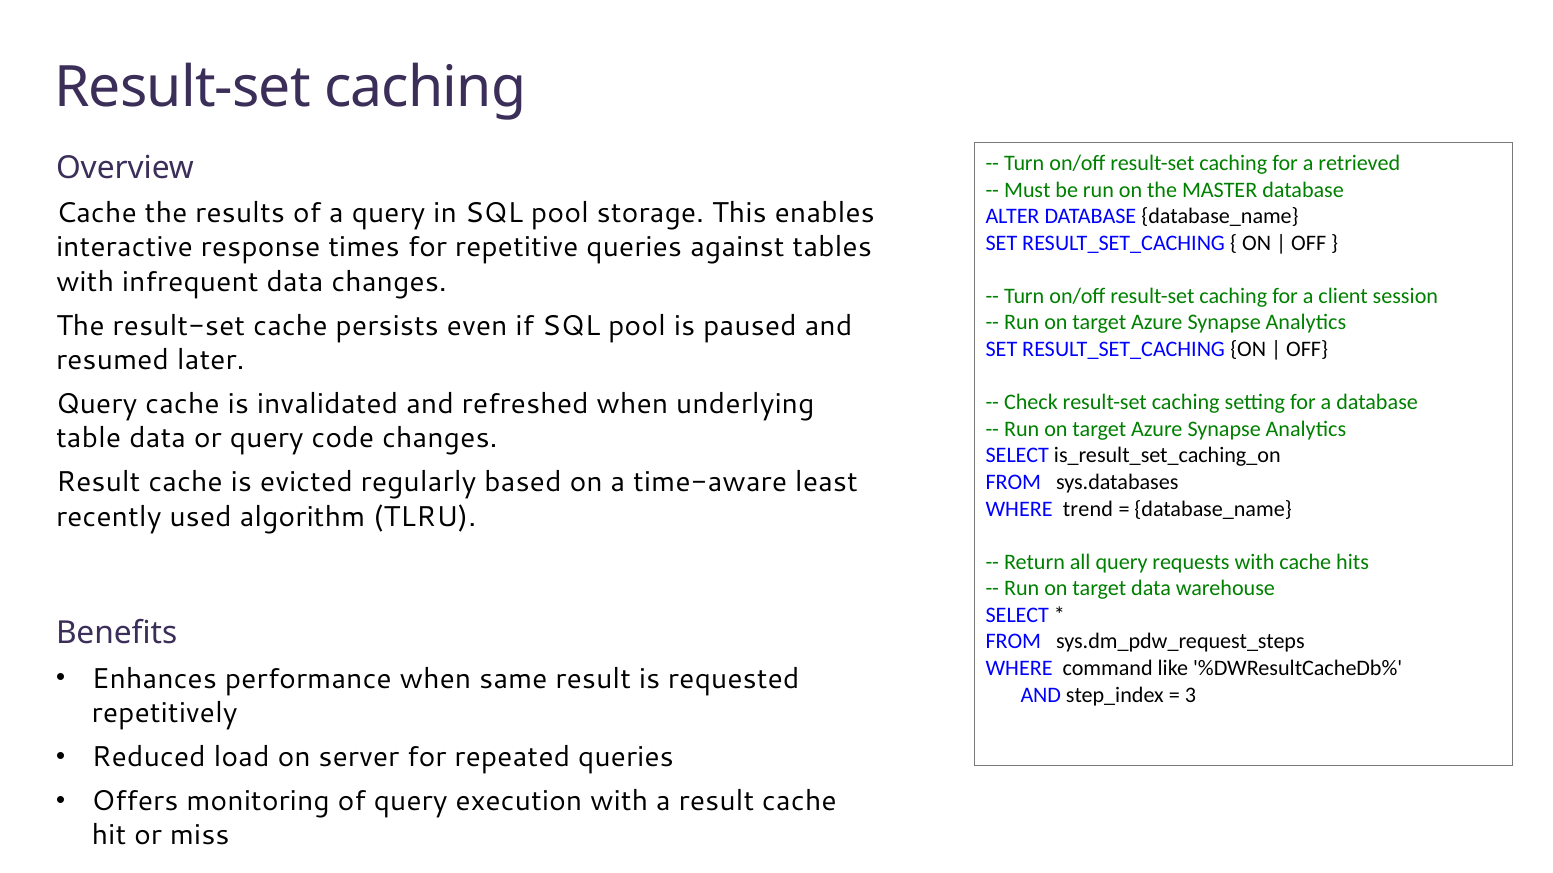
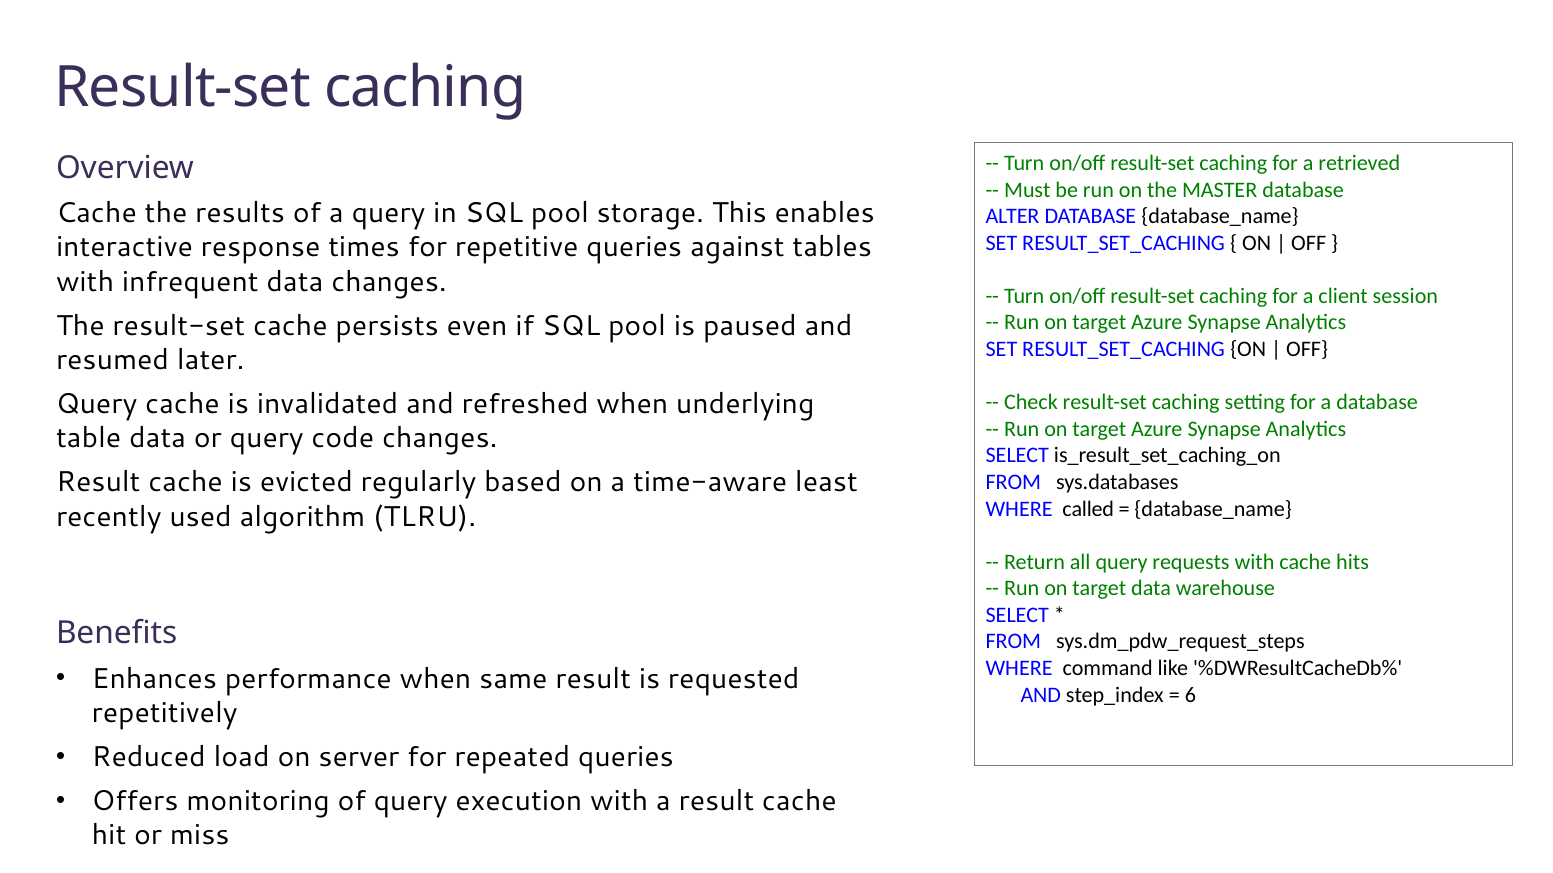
trend: trend -> called (1088, 509)
3: 3 -> 6 (1190, 695)
